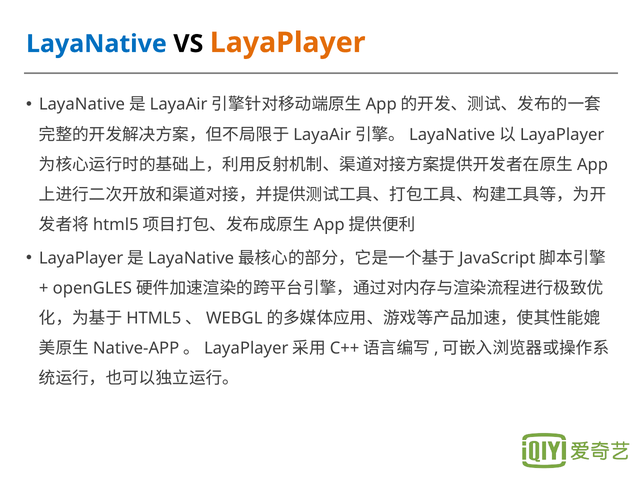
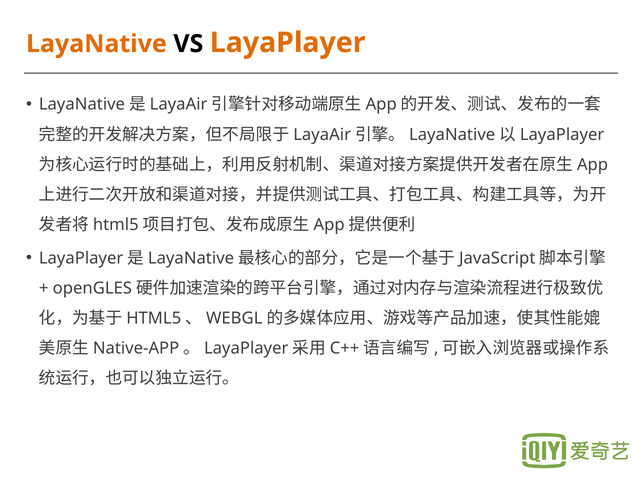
LayaNative colour: blue -> orange (96, 44)
